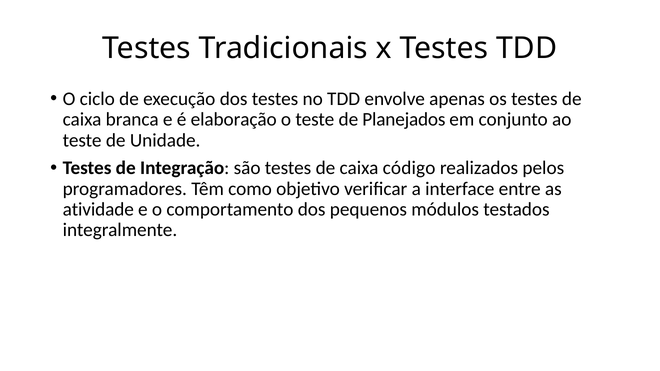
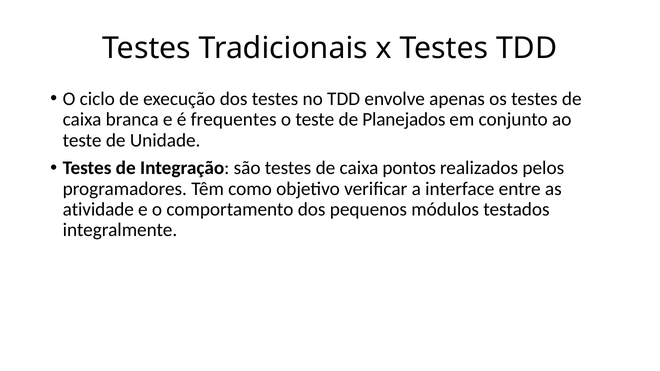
elaboração: elaboração -> frequentes (234, 120)
código: código -> pontos (409, 168)
